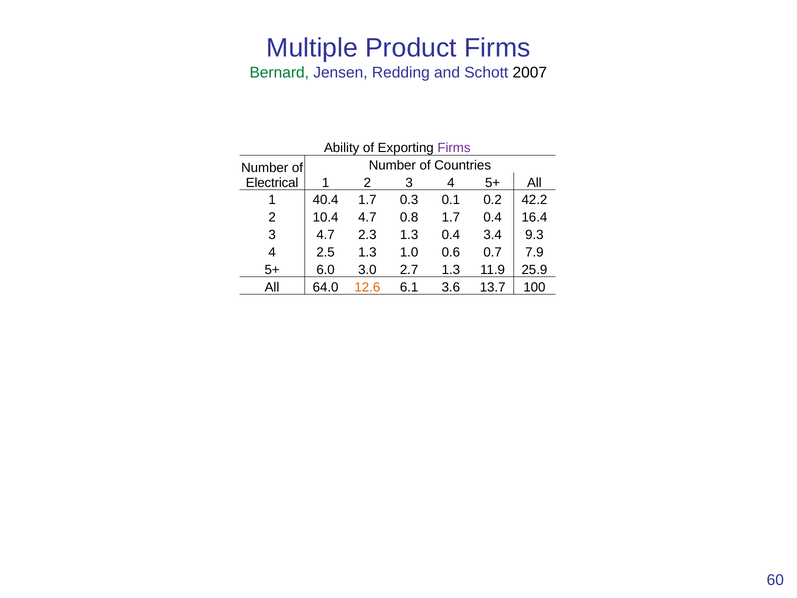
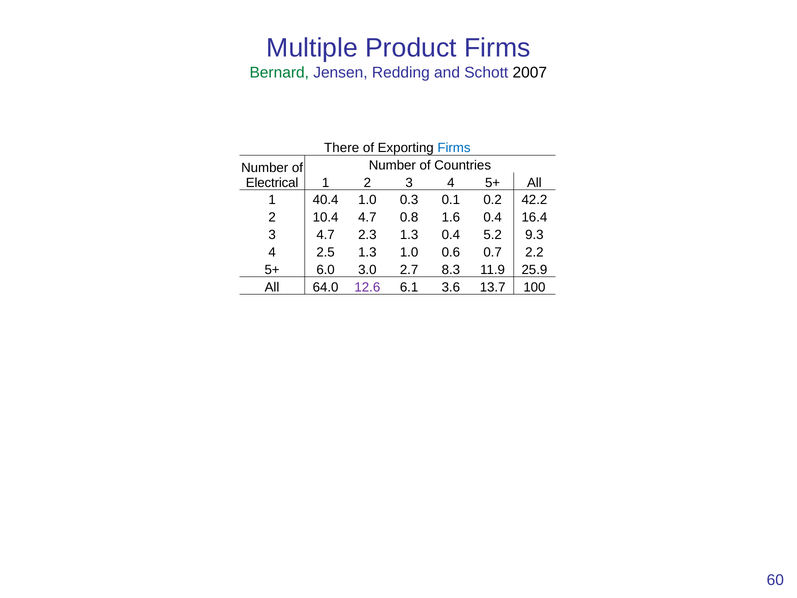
Ability: Ability -> There (342, 148)
Firms colour: purple -> blue (454, 148)
40.4 1.7: 1.7 -> 1.0 (367, 200)
0.8 1.7: 1.7 -> 1.6 (451, 217)
3.4: 3.4 -> 5.2 (493, 235)
7.9: 7.9 -> 2.2 (534, 252)
2.7 1.3: 1.3 -> 8.3 (451, 270)
12.6 colour: orange -> purple (367, 287)
